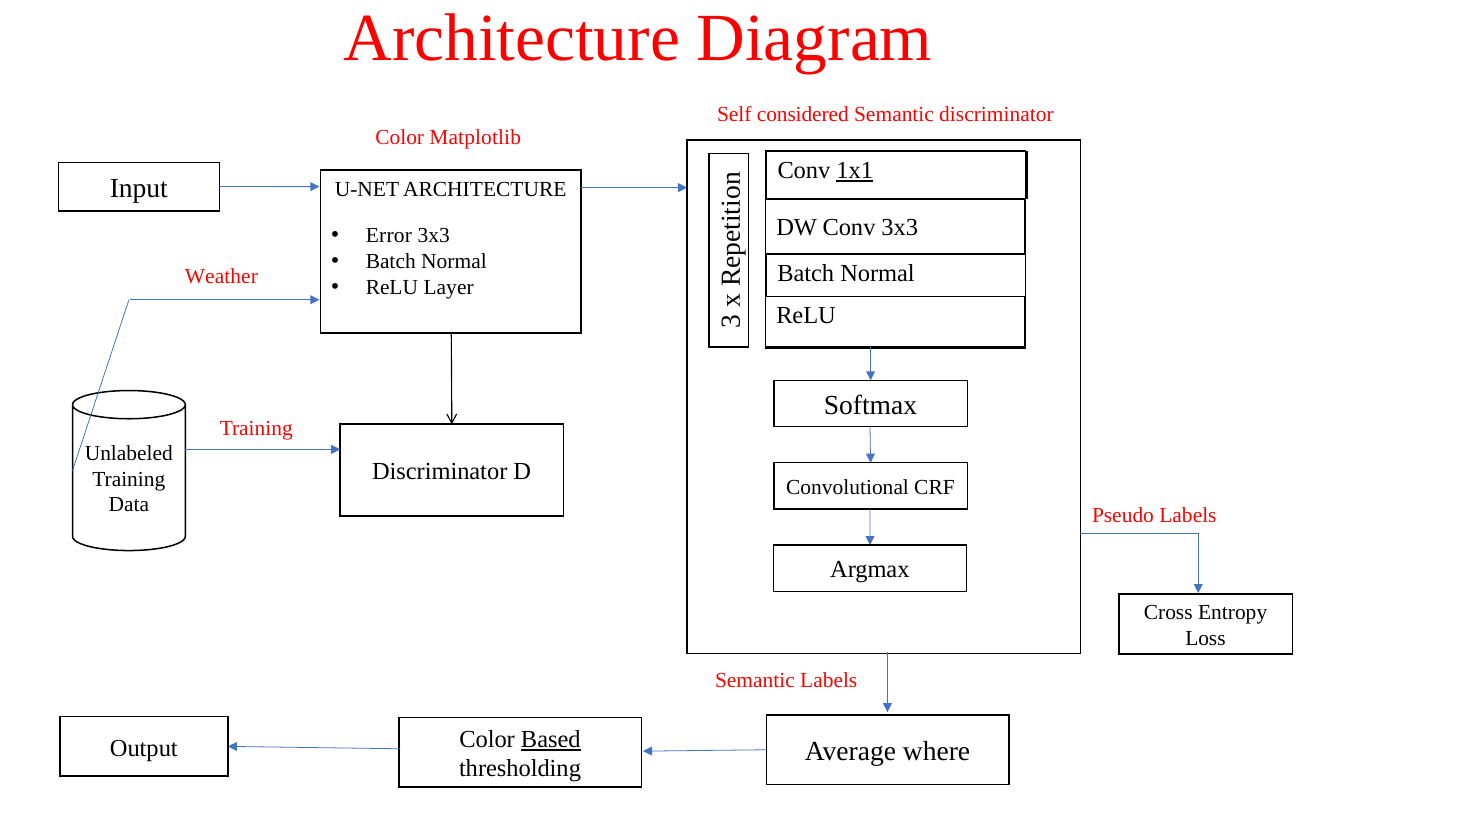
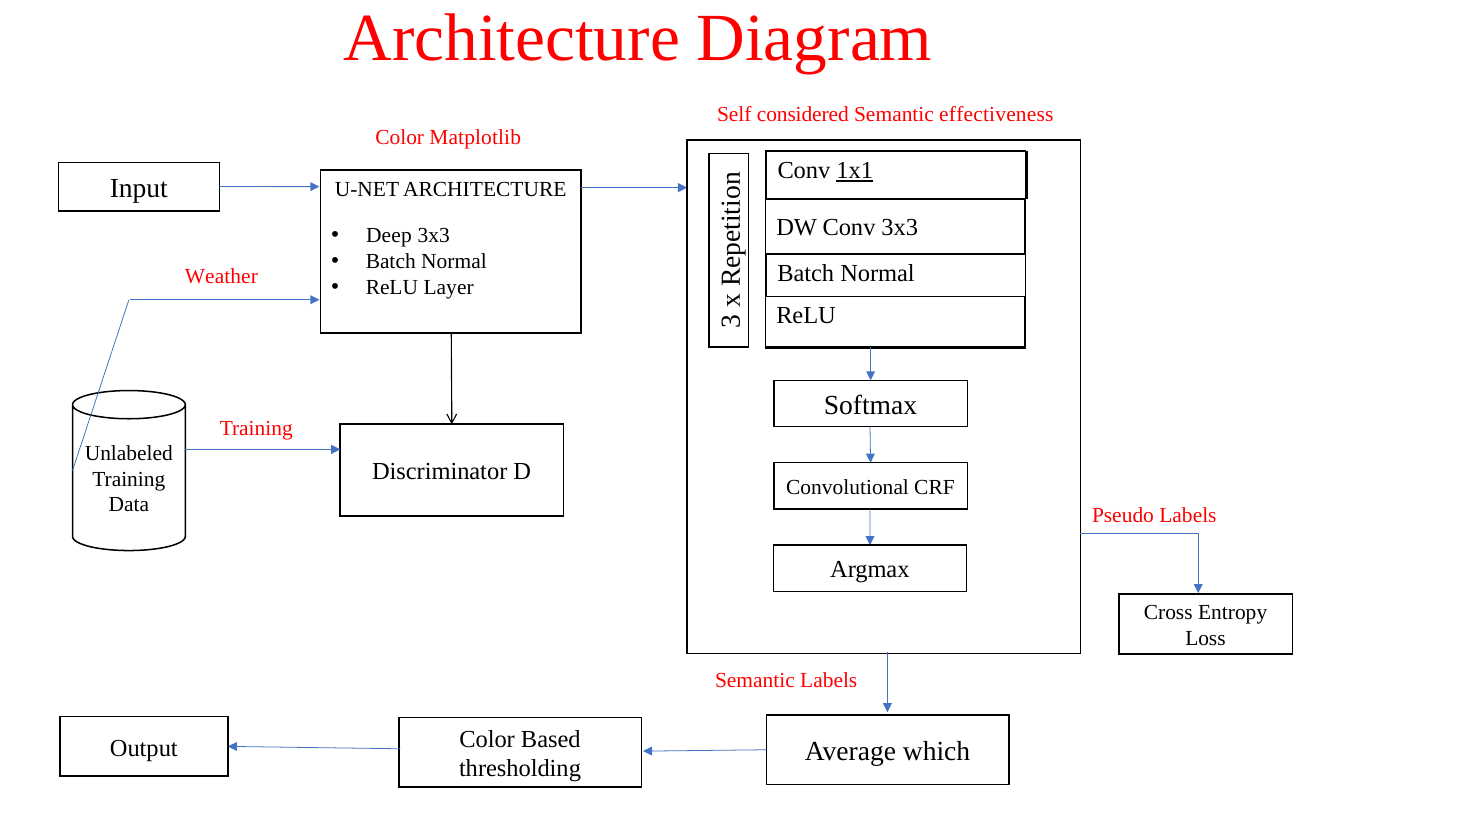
Semantic discriminator: discriminator -> effectiveness (996, 115)
Error: Error -> Deep (389, 236)
Based underline: present -> none (551, 739)
where: where -> which (937, 752)
